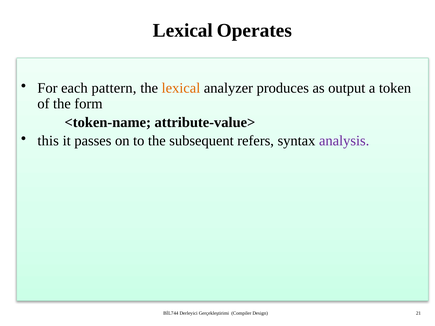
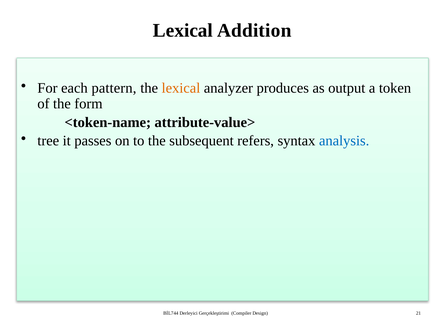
Operates: Operates -> Addition (254, 30)
this: this -> tree (48, 141)
analysis colour: purple -> blue (344, 141)
